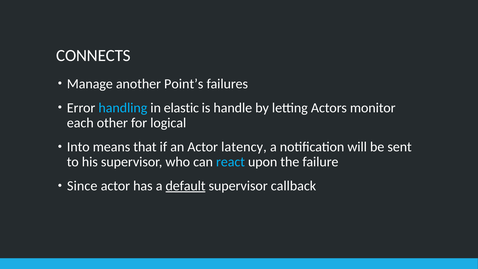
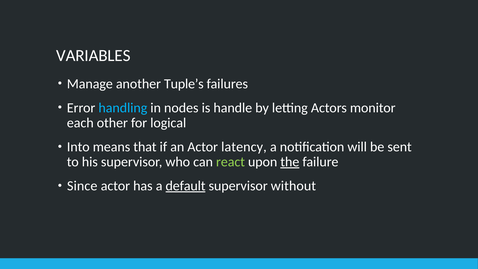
CONNECTS: CONNECTS -> VARIABLES (93, 56)
Point’s: Point’s -> Tuple’s (184, 84)
elastic: elastic -> nodes (181, 108)
react colour: light blue -> light green (231, 162)
the underline: none -> present (290, 162)
callback: callback -> without (293, 186)
